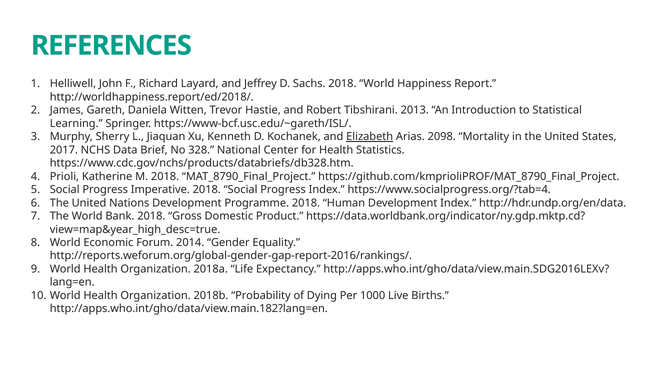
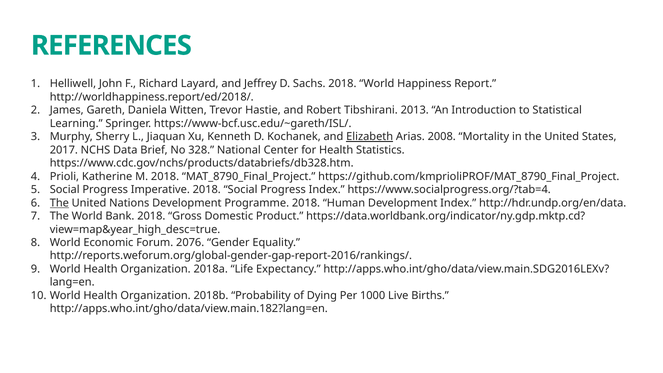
2098: 2098 -> 2008 (442, 137)
The underline: none -> present (59, 203)
2014: 2014 -> 2076 (190, 243)
